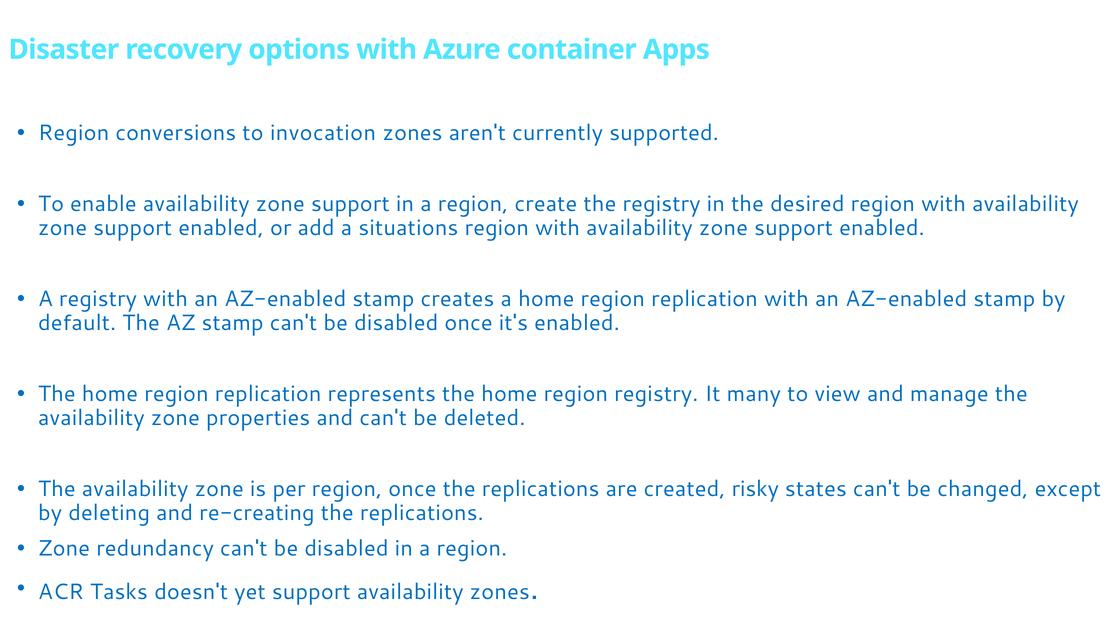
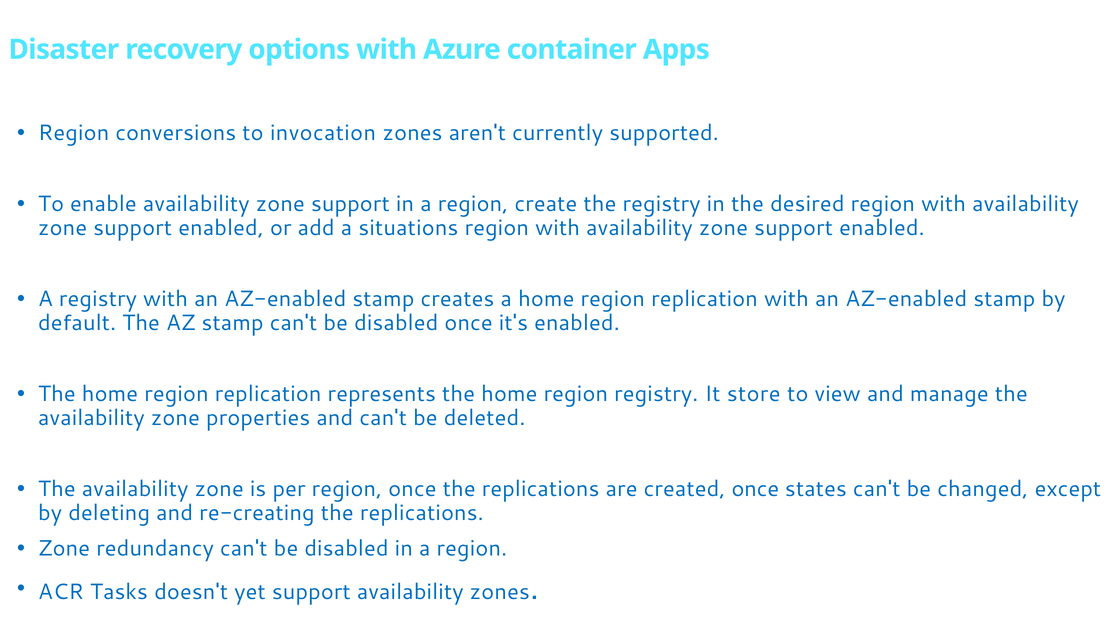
many: many -> store (754, 394)
created risky: risky -> once (755, 489)
